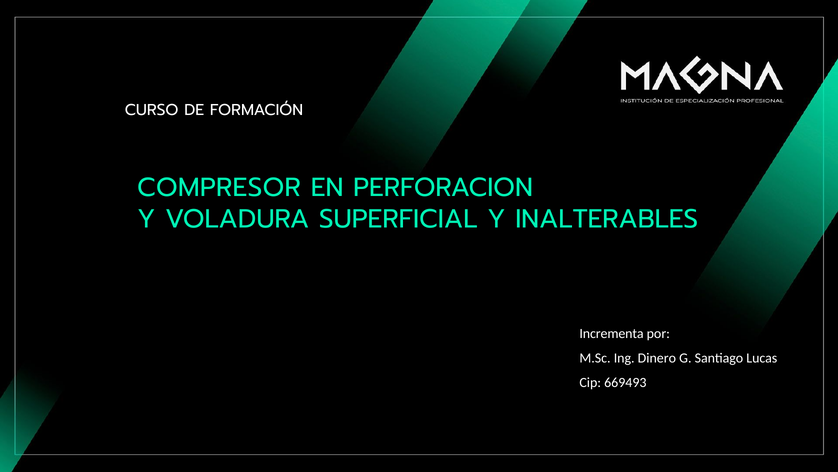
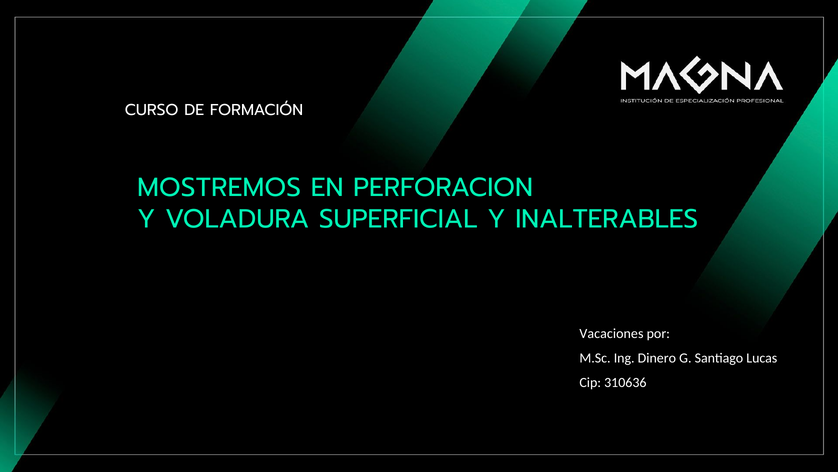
COMPRESOR: COMPRESOR -> MOSTREMOS (219, 187)
Incrementa: Incrementa -> Vacaciones (611, 333)
669493: 669493 -> 310636 (625, 382)
